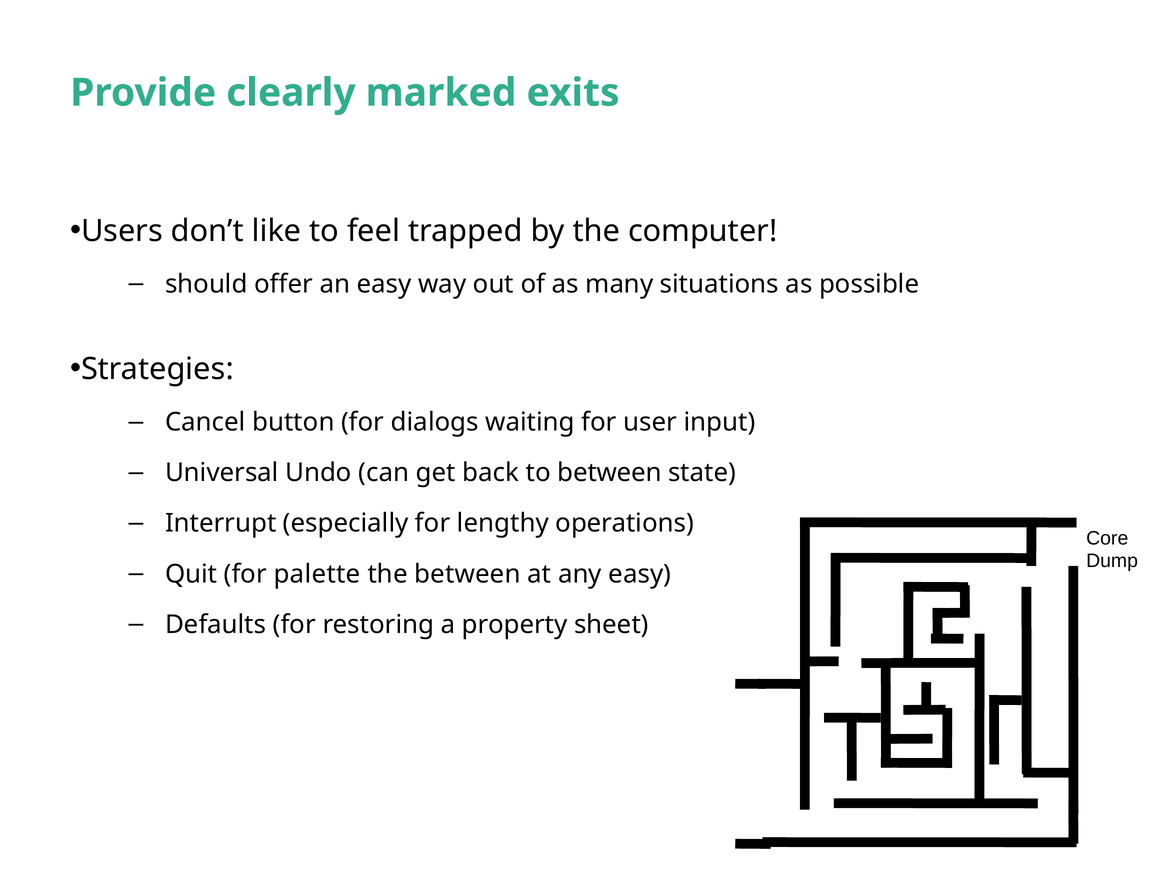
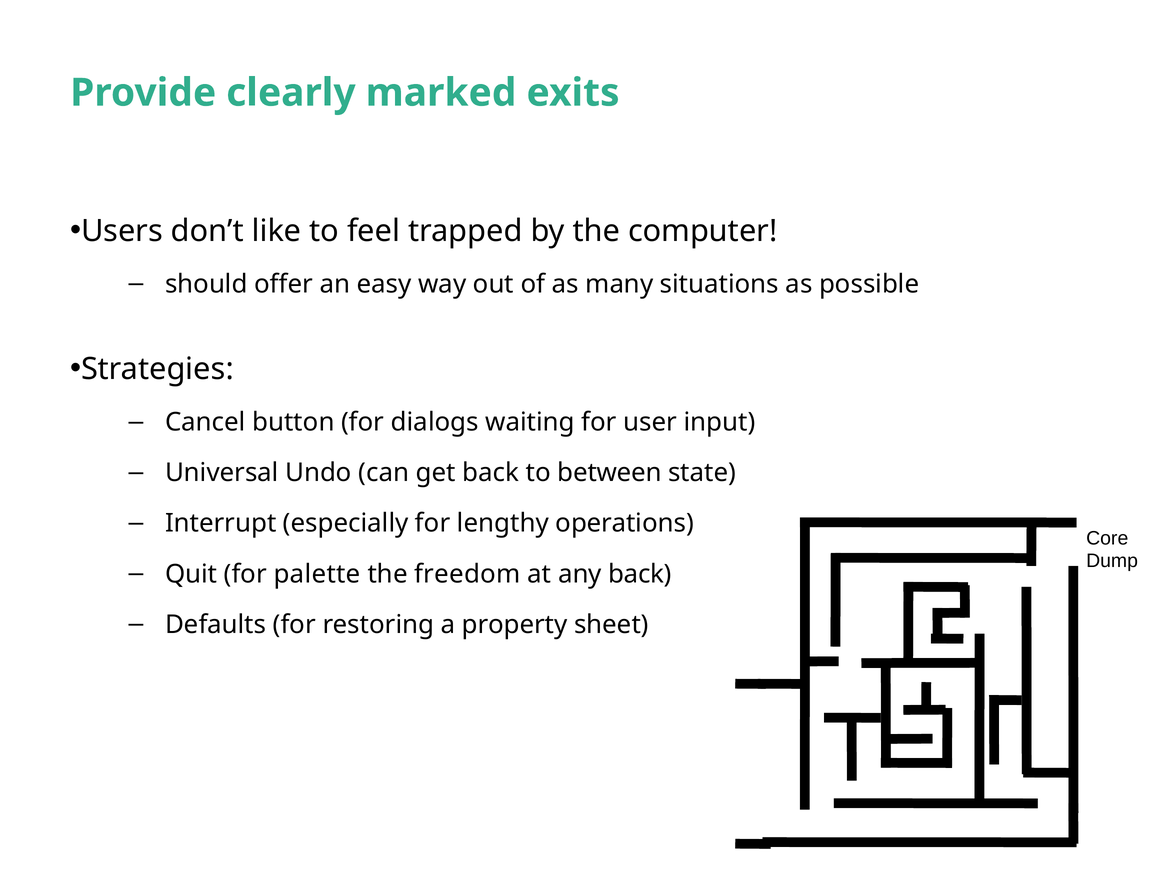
the between: between -> freedom (467, 574)
any easy: easy -> back (640, 574)
